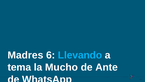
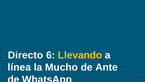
Madres: Madres -> Directo (25, 55)
Llevando colour: light blue -> yellow (80, 55)
tema: tema -> línea (19, 67)
